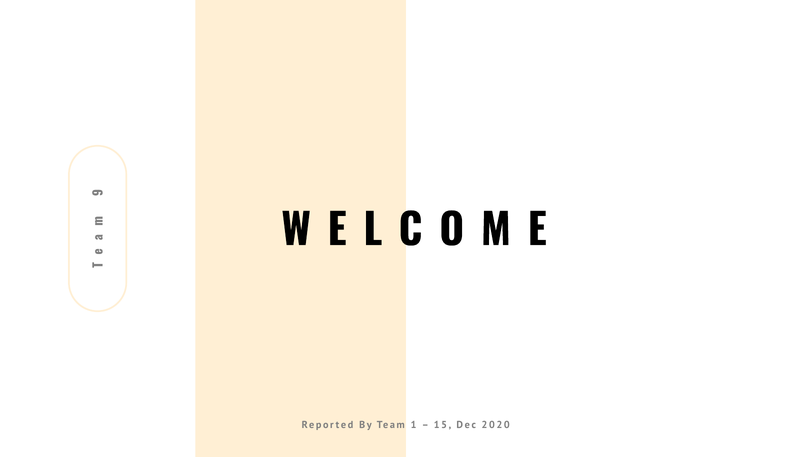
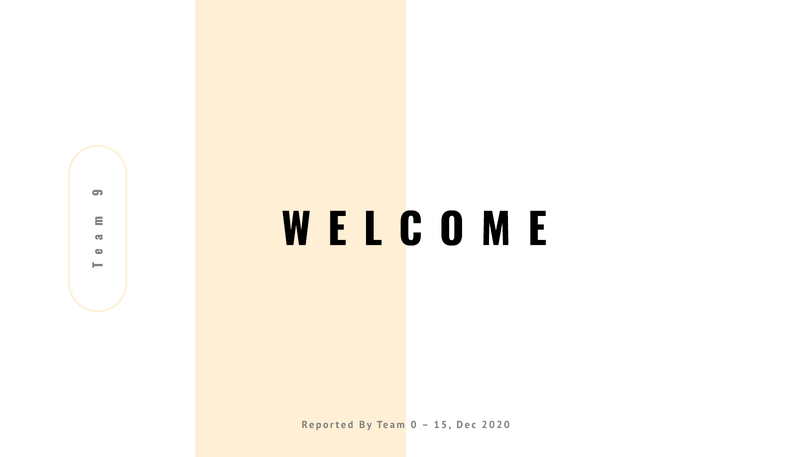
1: 1 -> 0 (414, 425)
